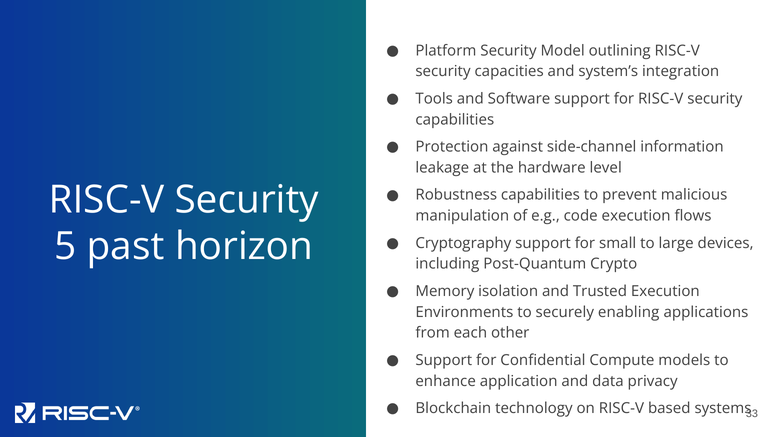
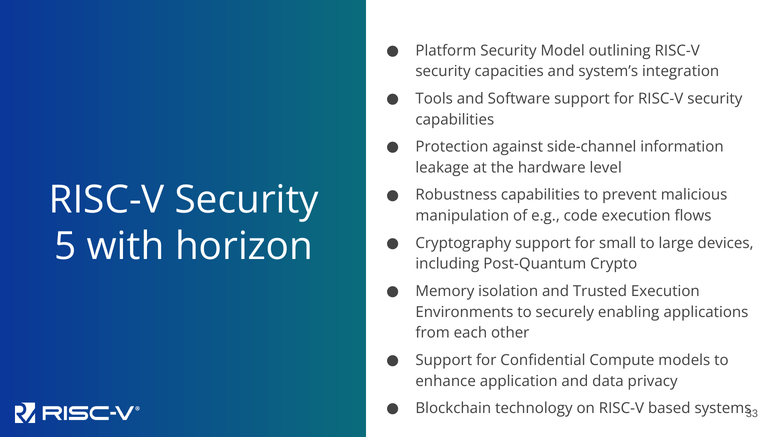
past: past -> with (126, 246)
